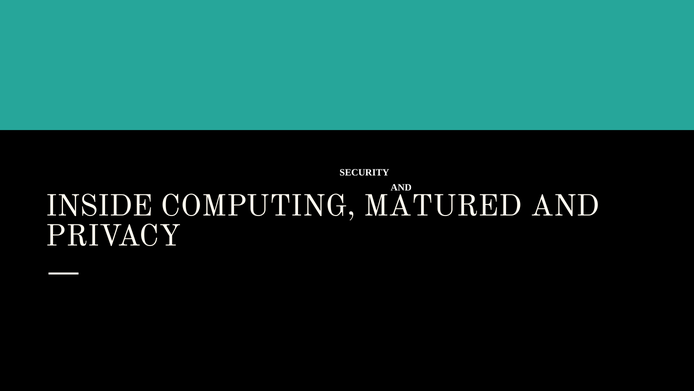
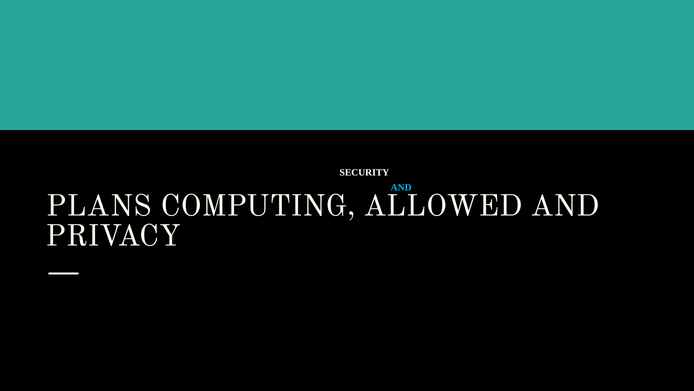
AND colour: white -> light blue (401, 187)
INSIDE: INSIDE -> PLANS (99, 206)
MATURED: MATURED -> ALLOWED (443, 206)
